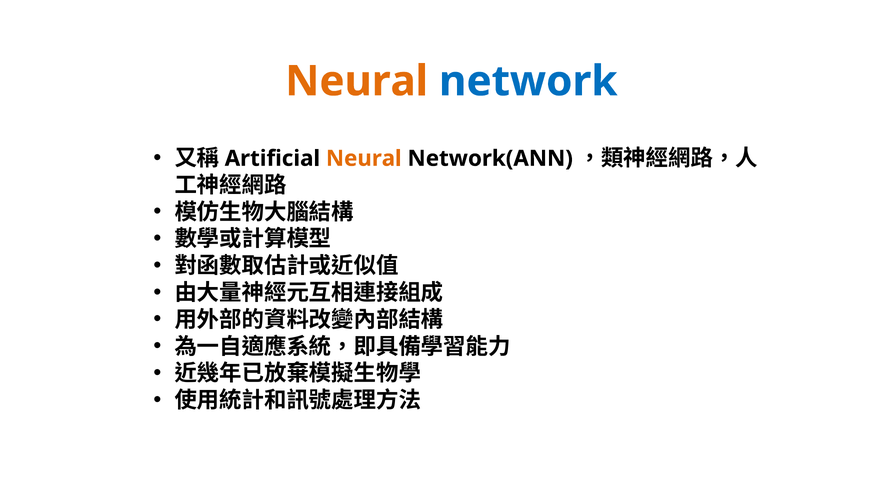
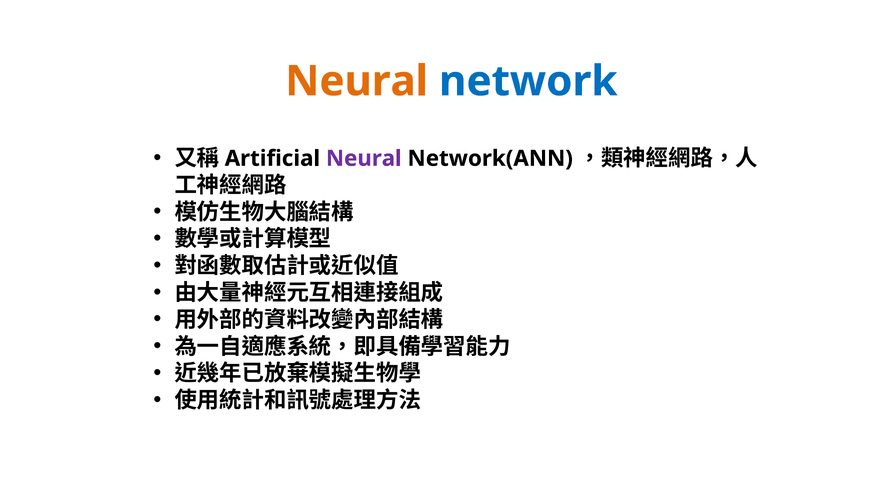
Neural colour: orange -> purple (364, 158)
